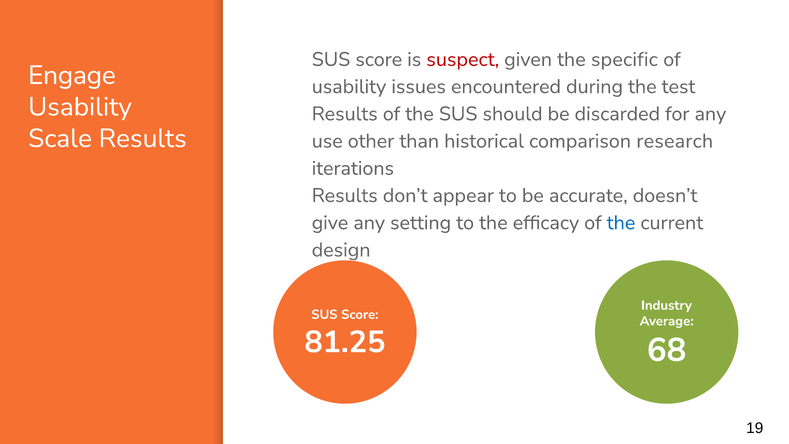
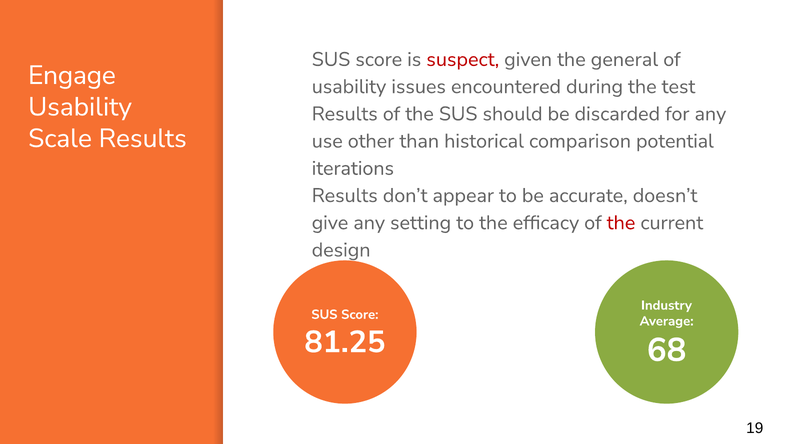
specific: specific -> general (624, 59)
research: research -> potential (675, 141)
the colour: blue -> red (621, 223)
